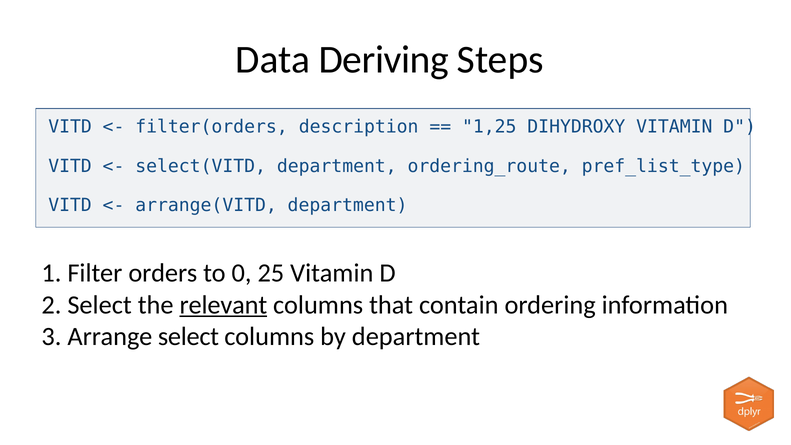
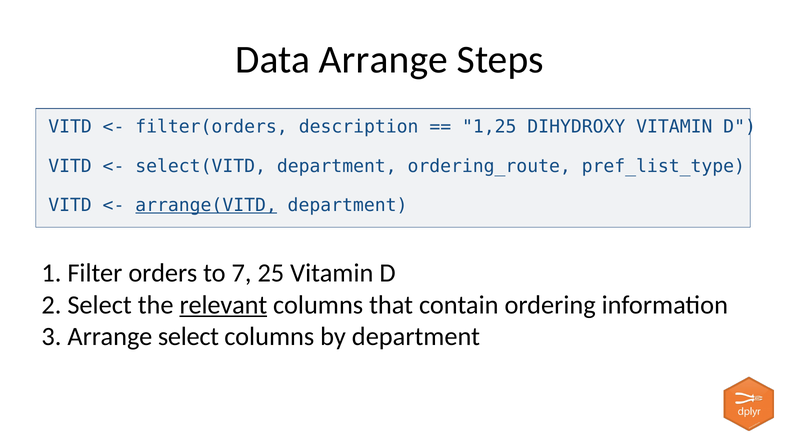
Data Deriving: Deriving -> Arrange (383, 59)
arrange(VITD underline: none -> present (206, 205)
0: 0 -> 7 (242, 273)
